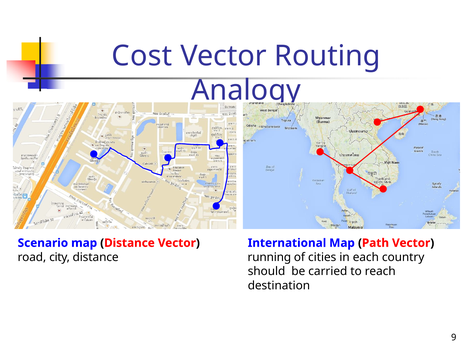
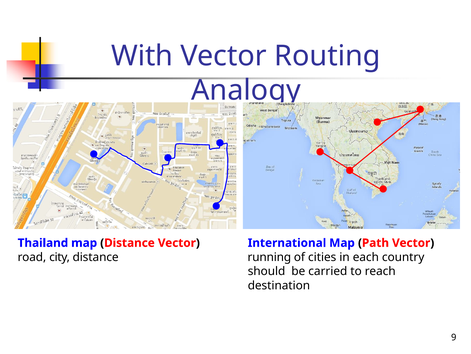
Cost: Cost -> With (142, 56)
Scenario: Scenario -> Thailand (43, 242)
